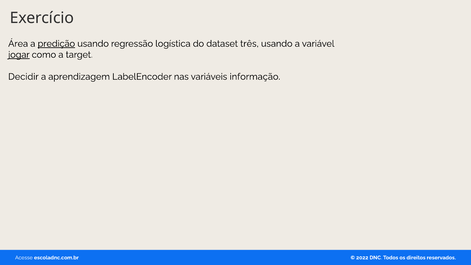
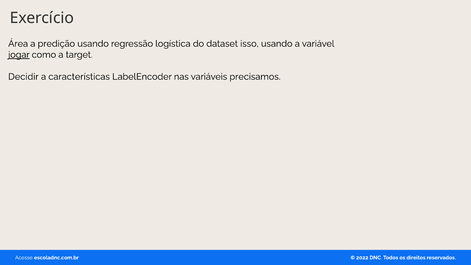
predição underline: present -> none (56, 44)
três: três -> isso (249, 44)
aprendizagem: aprendizagem -> características (79, 77)
informação: informação -> precisamos (255, 77)
